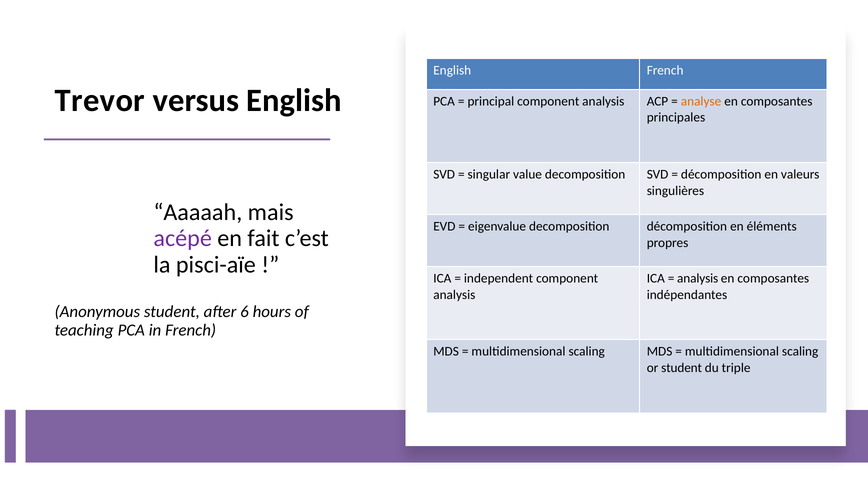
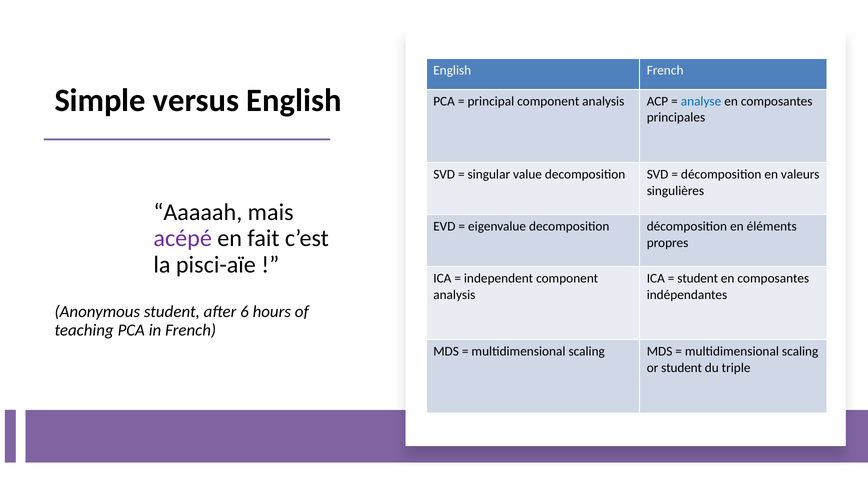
Trevor: Trevor -> Simple (100, 101)
analyse colour: orange -> blue (701, 101)
analysis: analysis -> student (698, 279)
